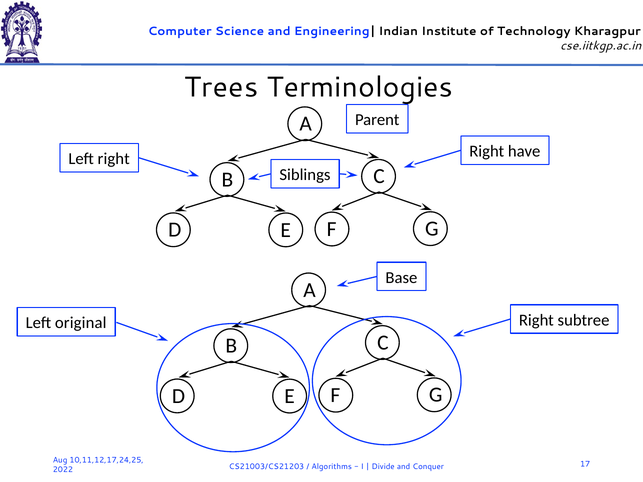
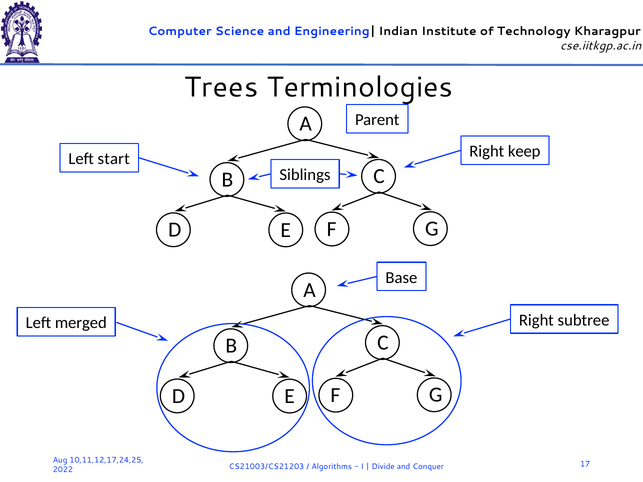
have: have -> keep (524, 152)
Left right: right -> start (114, 159)
original: original -> merged (81, 323)
